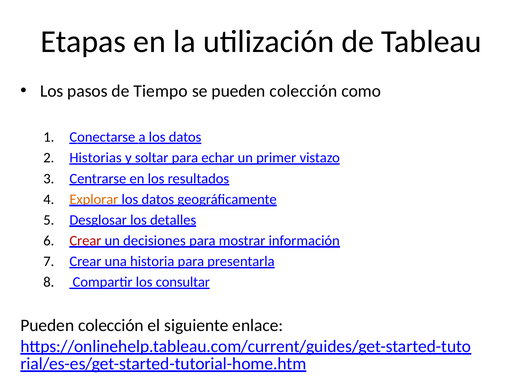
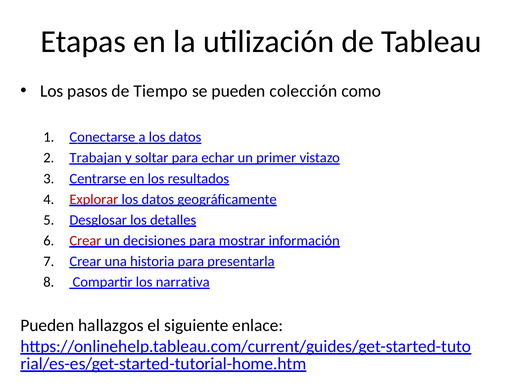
Historias: Historias -> Trabajan (96, 158)
Explorar colour: orange -> red (94, 199)
consultar: consultar -> narrativa (183, 282)
colección: colección -> hallazgos (111, 326)
